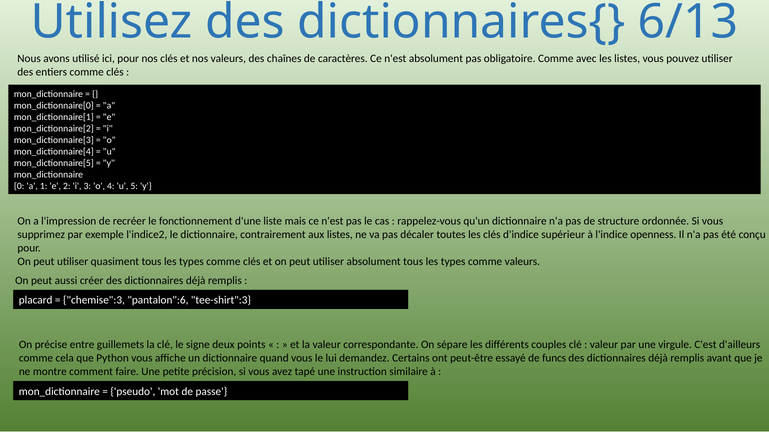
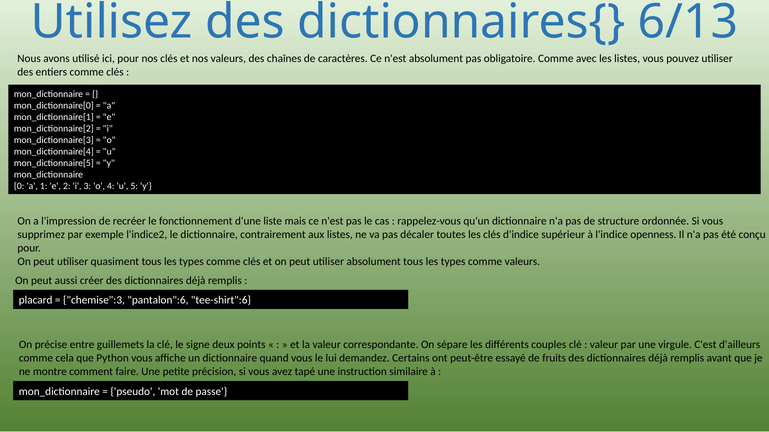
tee-shirt":3: tee-shirt":3 -> tee-shirt":6 (221, 301)
funcs: funcs -> fruits (554, 359)
